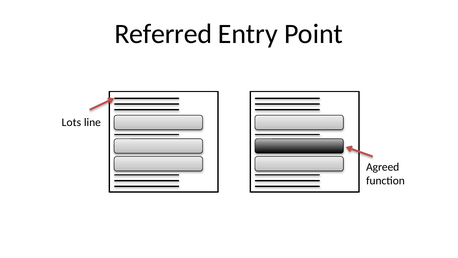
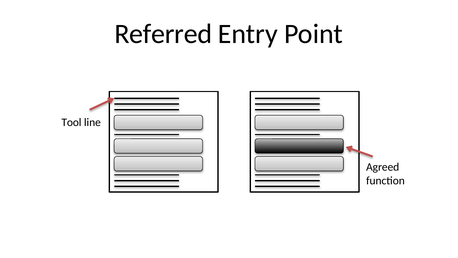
Lots: Lots -> Tool (71, 122)
